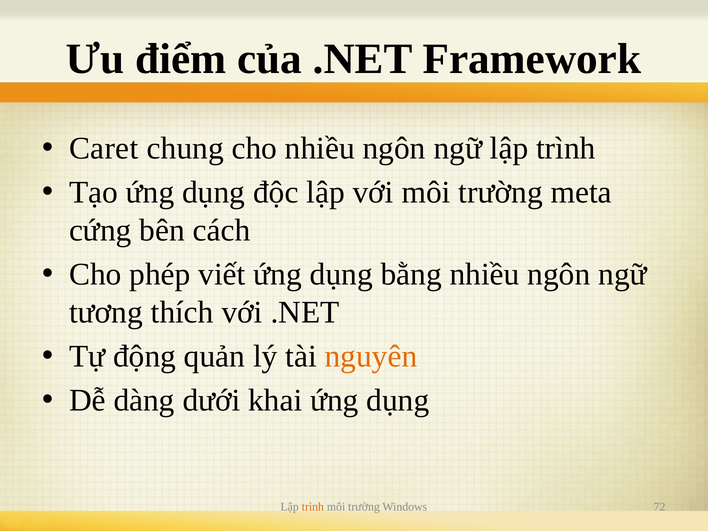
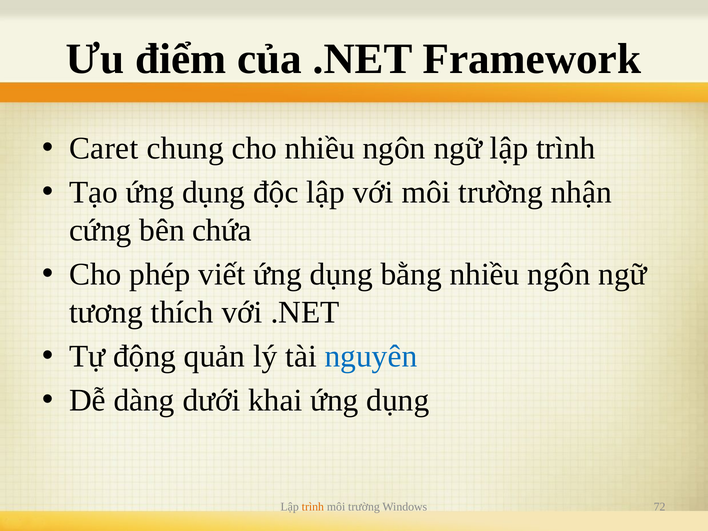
meta: meta -> nhận (581, 193)
cách: cách -> chứa (222, 230)
nguyên colour: orange -> blue (371, 356)
